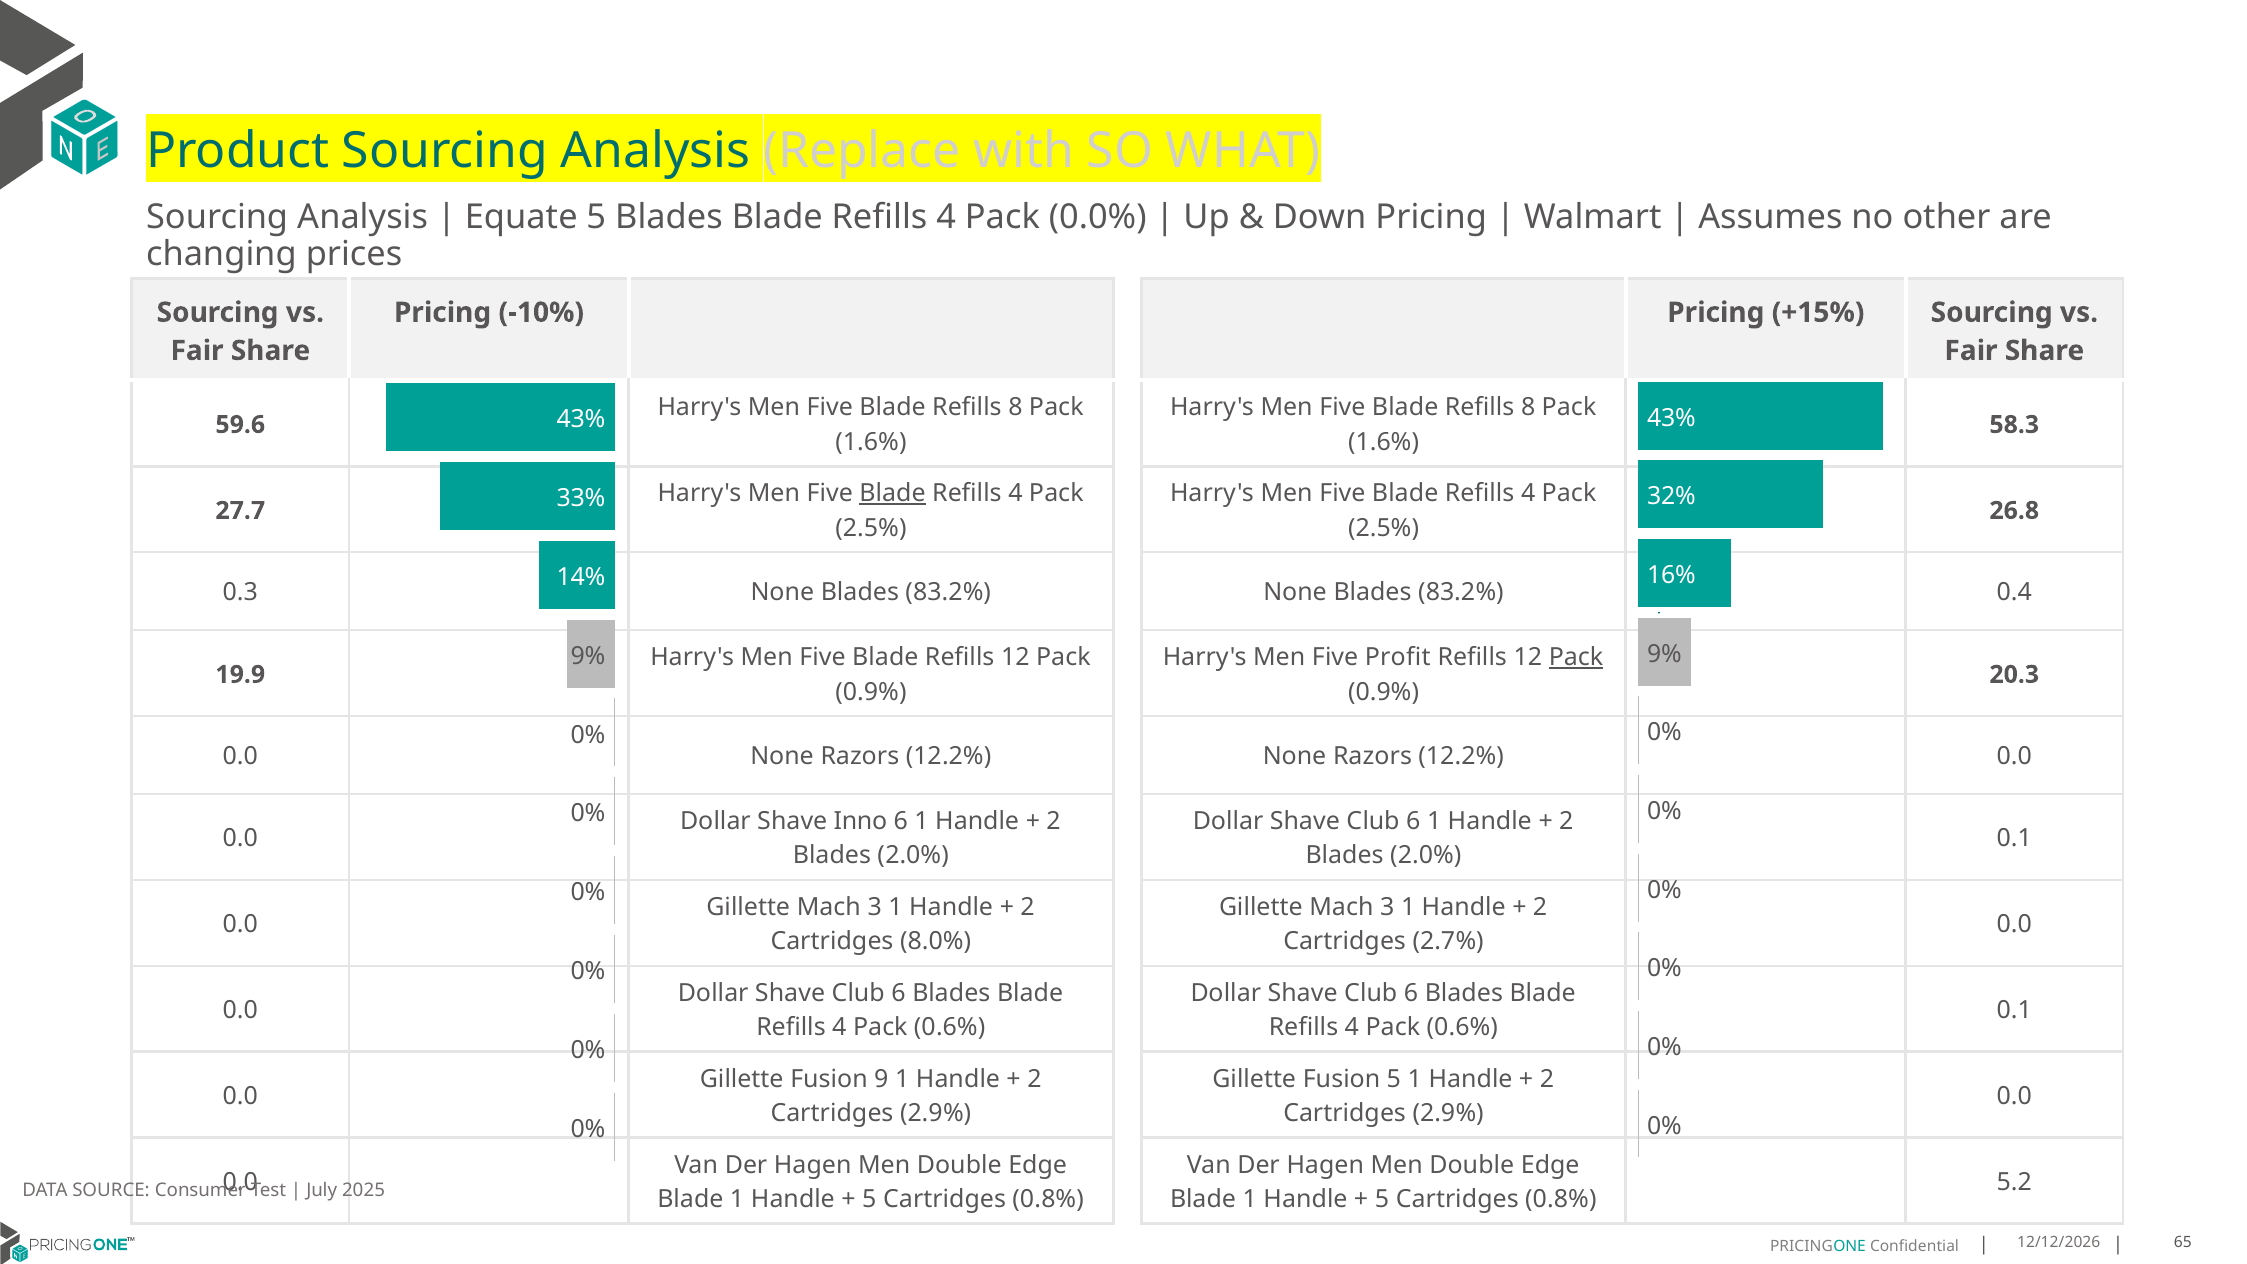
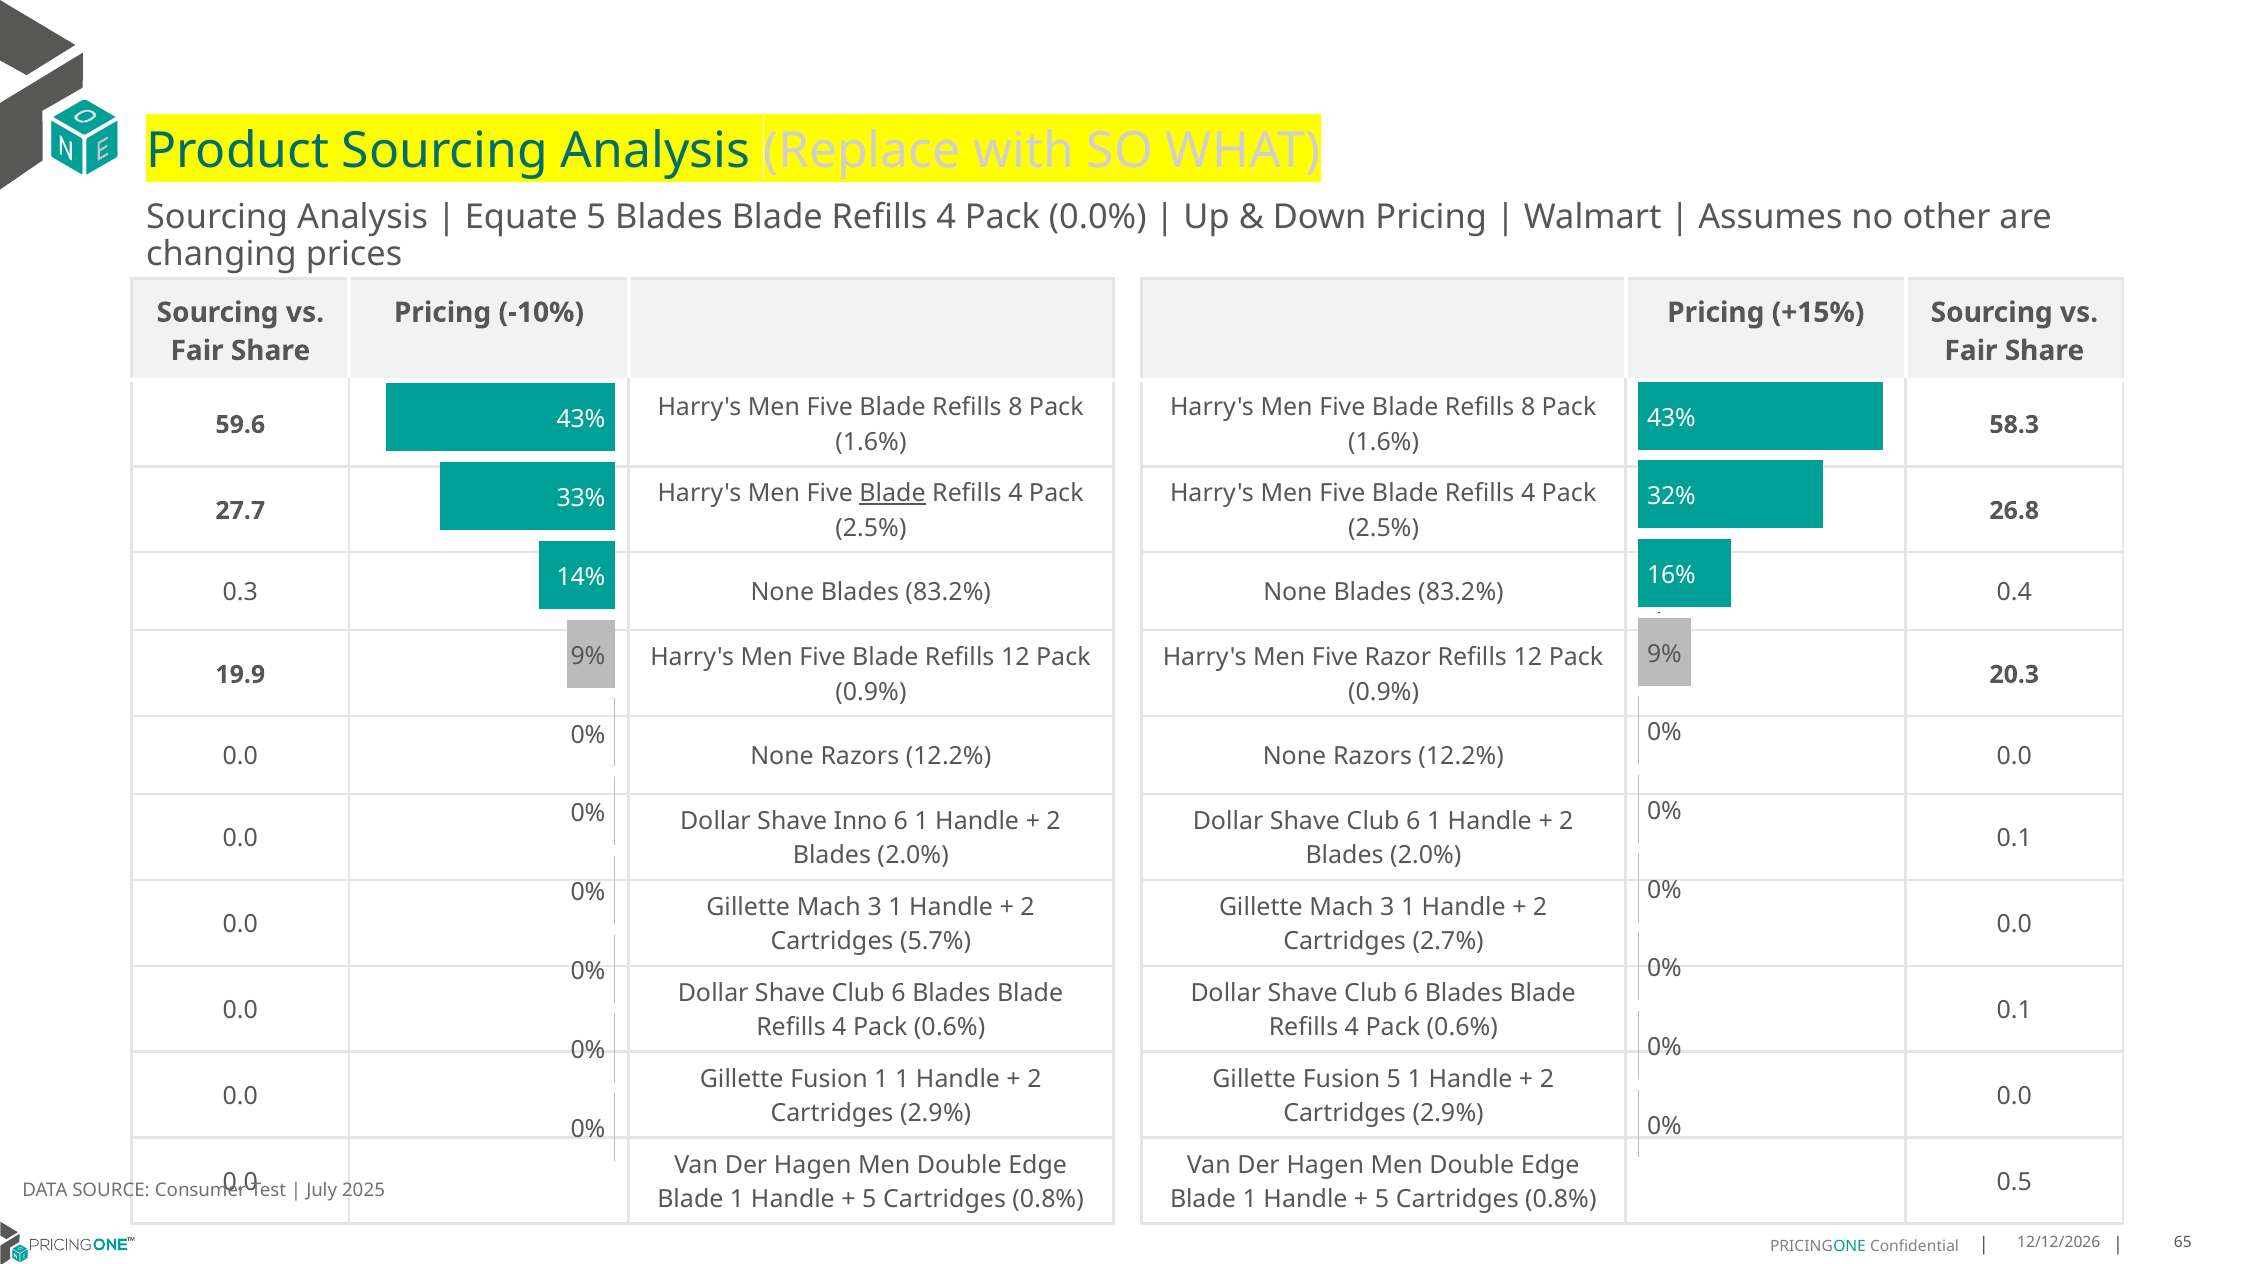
Profit: Profit -> Razor (1398, 657)
Pack underline: present -> none (1576, 657)
8.0%: 8.0% -> 5.7% (936, 942)
Fusion 9: 9 -> 1 (881, 1079)
5.2: 5.2 -> 0.5 (2014, 1182)
